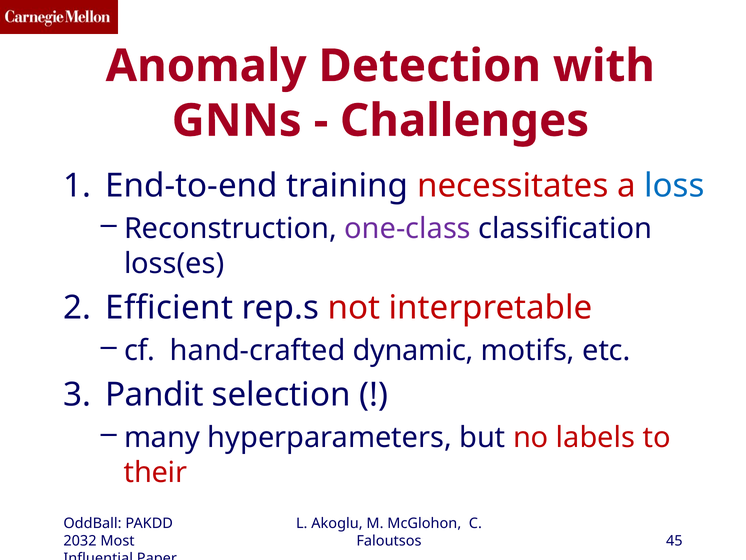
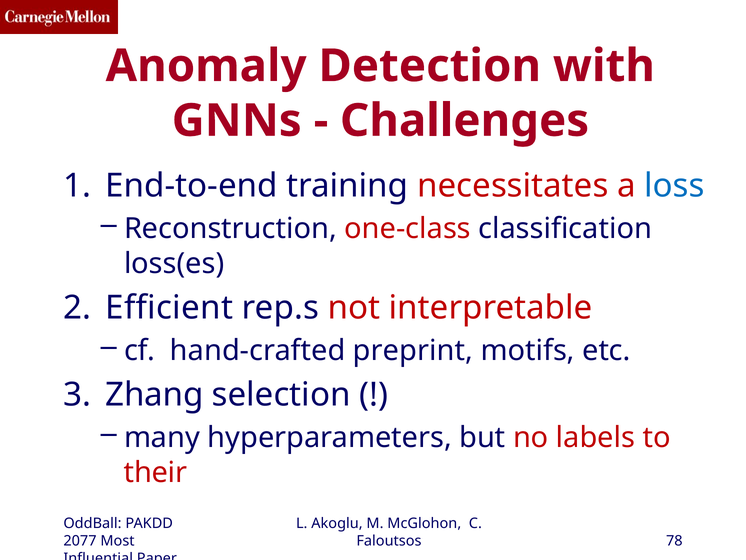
one-class colour: purple -> red (408, 228)
dynamic: dynamic -> preprint (413, 350)
Pandit: Pandit -> Zhang (154, 395)
2032: 2032 -> 2077 (80, 541)
45: 45 -> 78 (674, 541)
